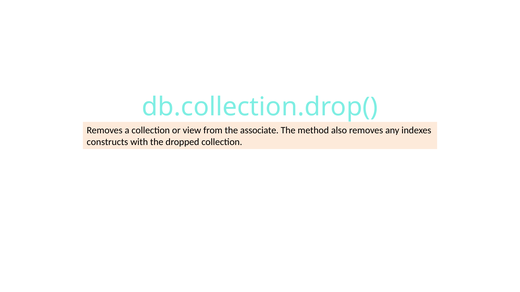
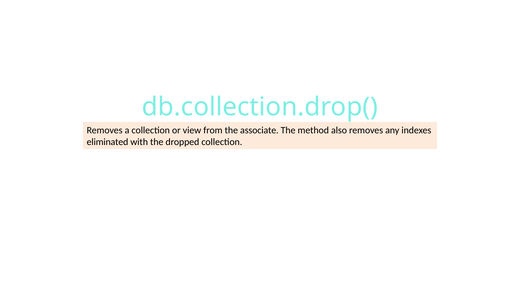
constructs: constructs -> eliminated (107, 142)
